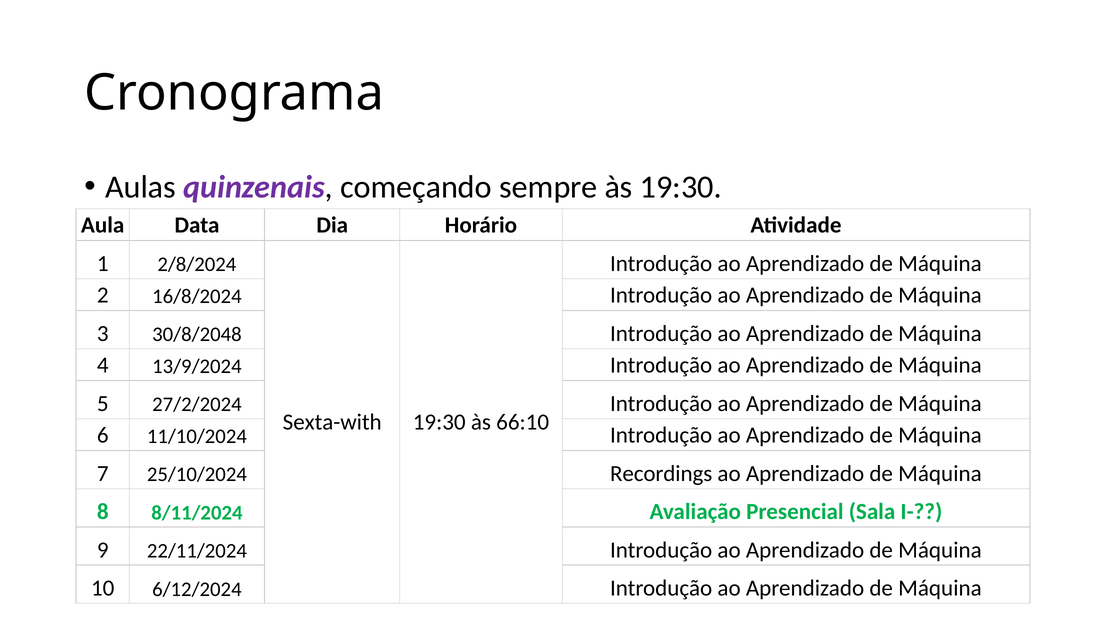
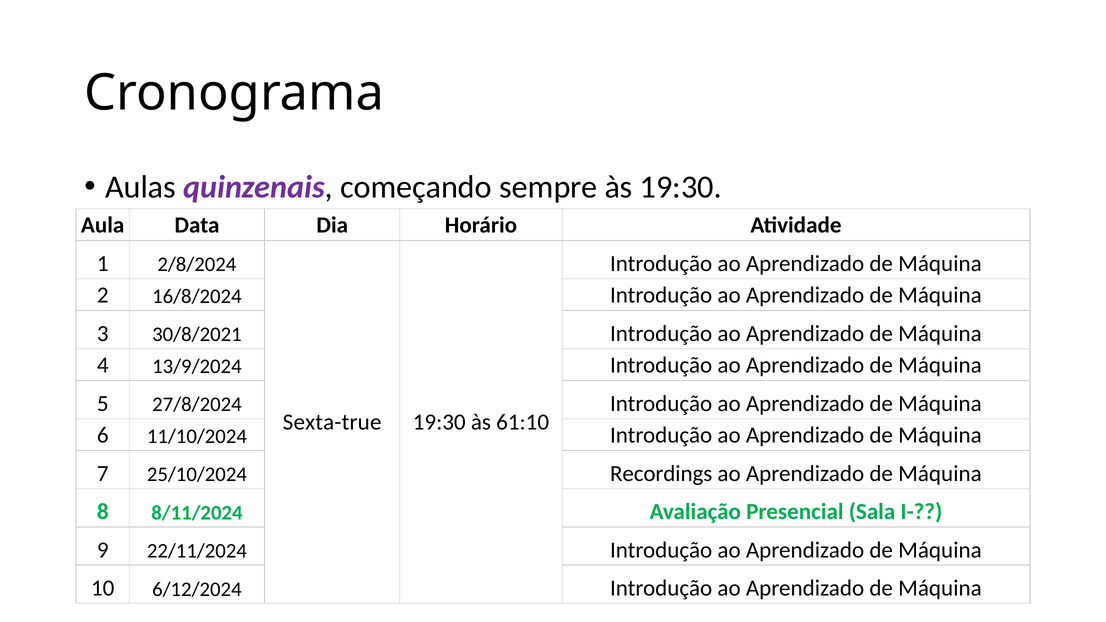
30/8/2048: 30/8/2048 -> 30/8/2021 (197, 335)
27/2/2024: 27/2/2024 -> 27/8/2024 (197, 405)
Sexta-with: Sexta-with -> Sexta-true (332, 422)
66:10: 66:10 -> 61:10 (523, 422)
